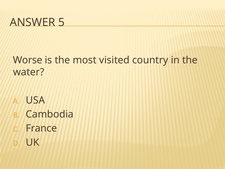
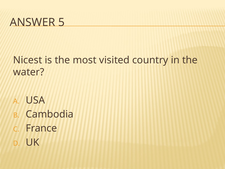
Worse: Worse -> Nicest (28, 60)
